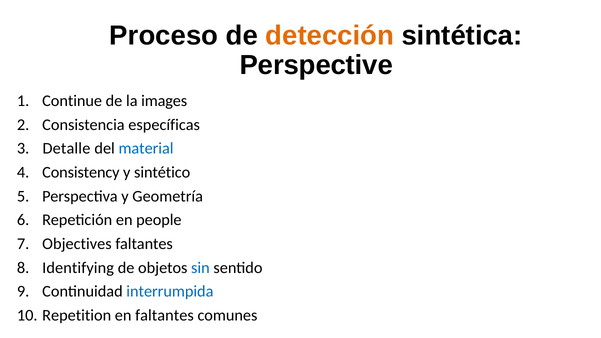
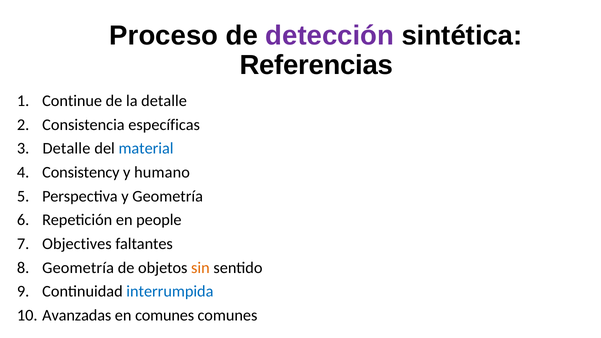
detección colour: orange -> purple (330, 36)
Perspective: Perspective -> Referencias (316, 65)
la images: images -> detalle (164, 101)
sintético: sintético -> humano (162, 172)
Identifying: Identifying -> Geometría (78, 268)
sin colour: blue -> orange (200, 268)
Repetition: Repetition -> Avanzadas (77, 315)
en faltantes: faltantes -> comunes (165, 315)
